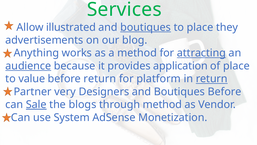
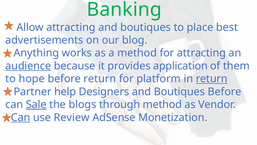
Services: Services -> Banking (124, 10)
Allow illustrated: illustrated -> attracting (71, 27)
boutiques underline: present -> none (146, 27)
they: they -> best (227, 27)
attracting underline: present -> none (201, 53)
of place: place -> them (236, 66)
value: value -> hope (32, 79)
very: very -> help (65, 91)
Can underline: none -> present (21, 117)
System: System -> Review (72, 117)
